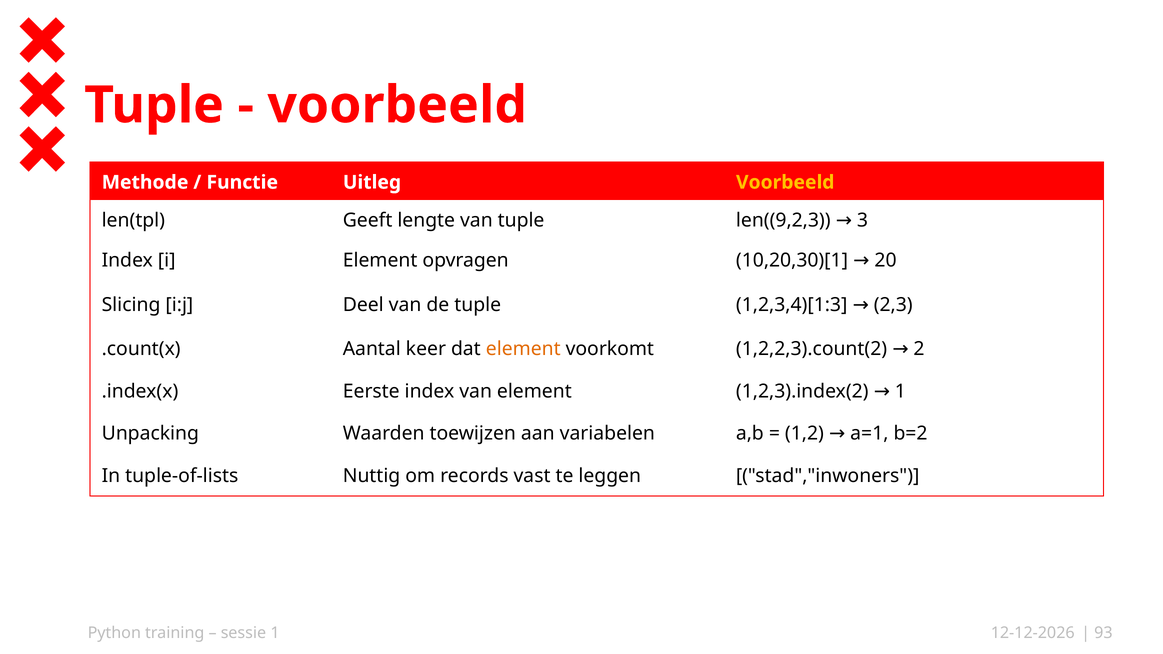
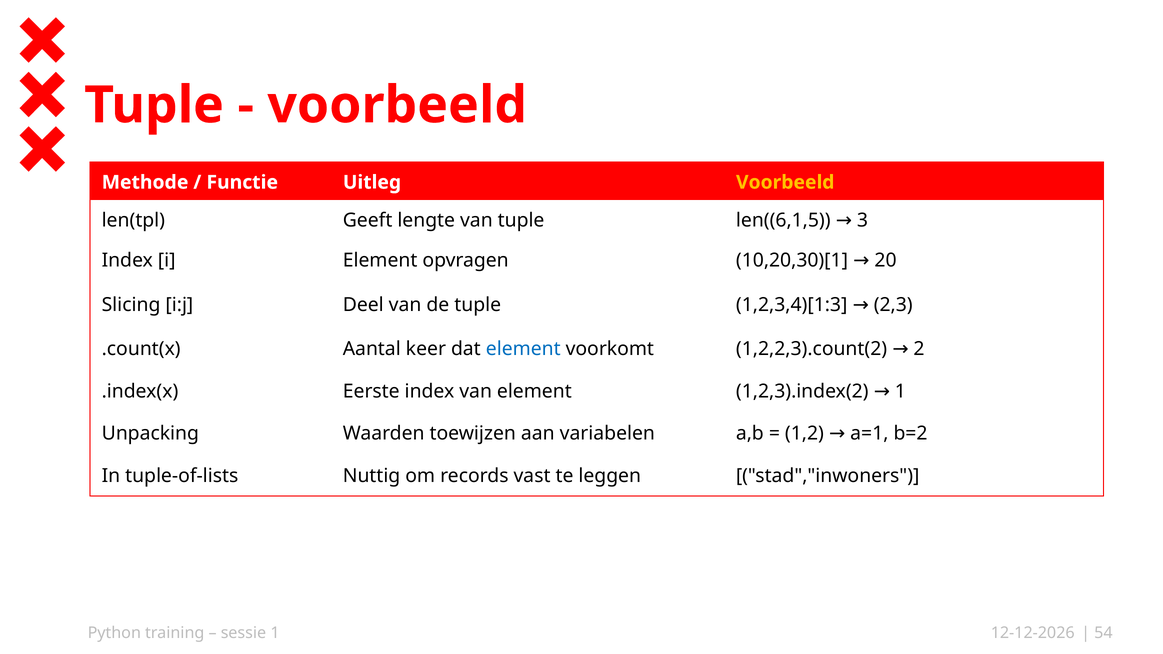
len((9,2,3: len((9,2,3 -> len((6,1,5 (783, 220)
element colour: orange -> blue (523, 349)
93: 93 -> 54 (1103, 633)
